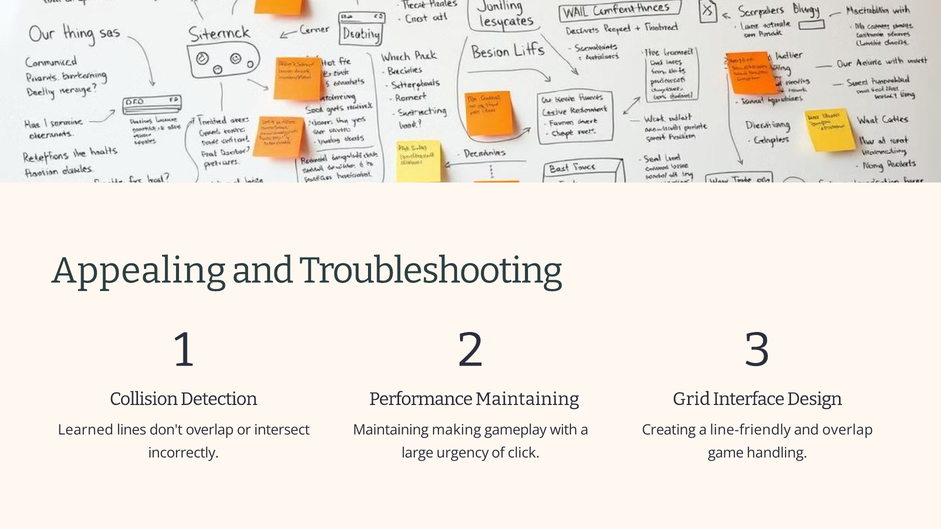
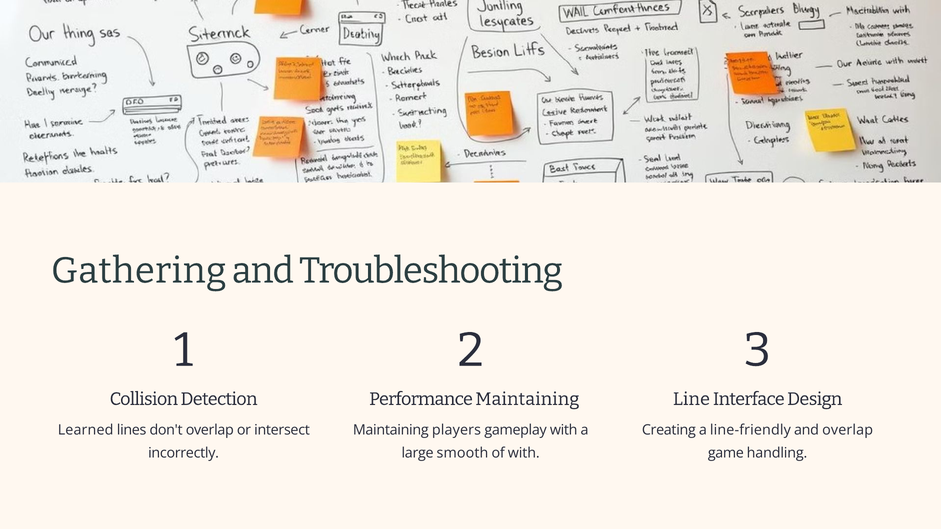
Appealing: Appealing -> Gathering (139, 271)
Grid: Grid -> Line (691, 399)
making: making -> players (456, 430)
urgency: urgency -> smooth (462, 453)
of click: click -> with (524, 453)
